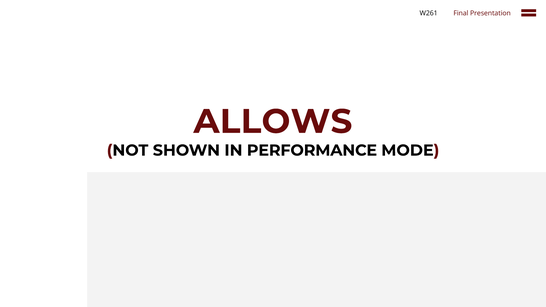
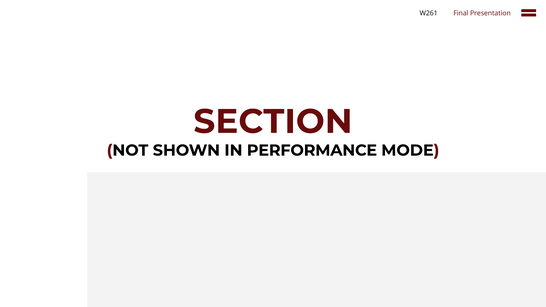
ALLOWS: ALLOWS -> SECTION (273, 122)
